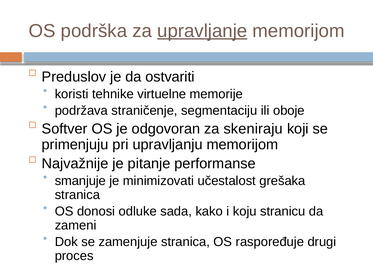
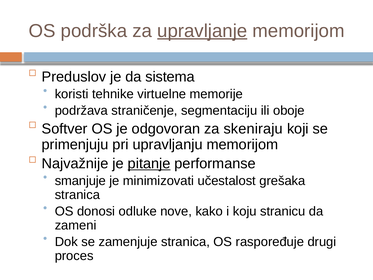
ostvariti: ostvariti -> sistema (170, 77)
pitanje underline: none -> present (149, 163)
sada: sada -> nove (176, 211)
